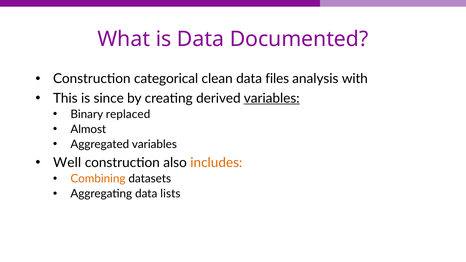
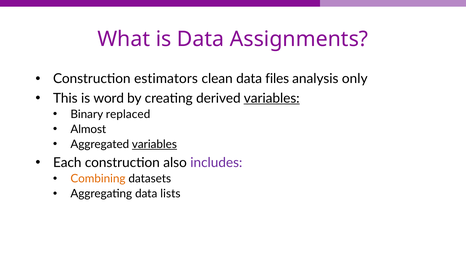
Documented: Documented -> Assignments (299, 39)
categorical: categorical -> estimators (166, 79)
with: with -> only (355, 79)
since: since -> word (109, 98)
variables underline: none -> present (154, 144)
Well: Well -> Each (67, 163)
includes colour: orange -> purple (216, 163)
